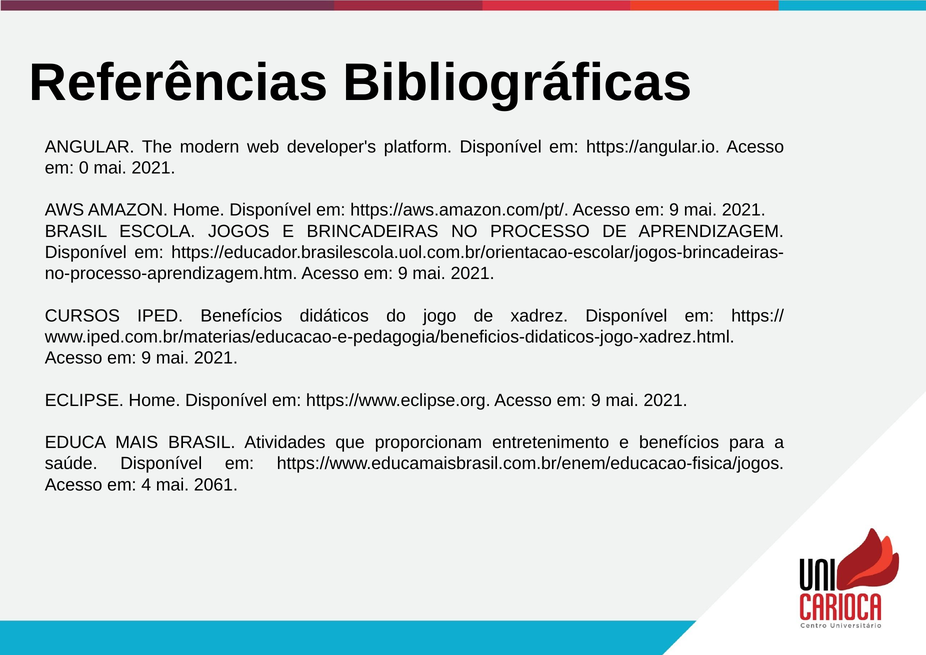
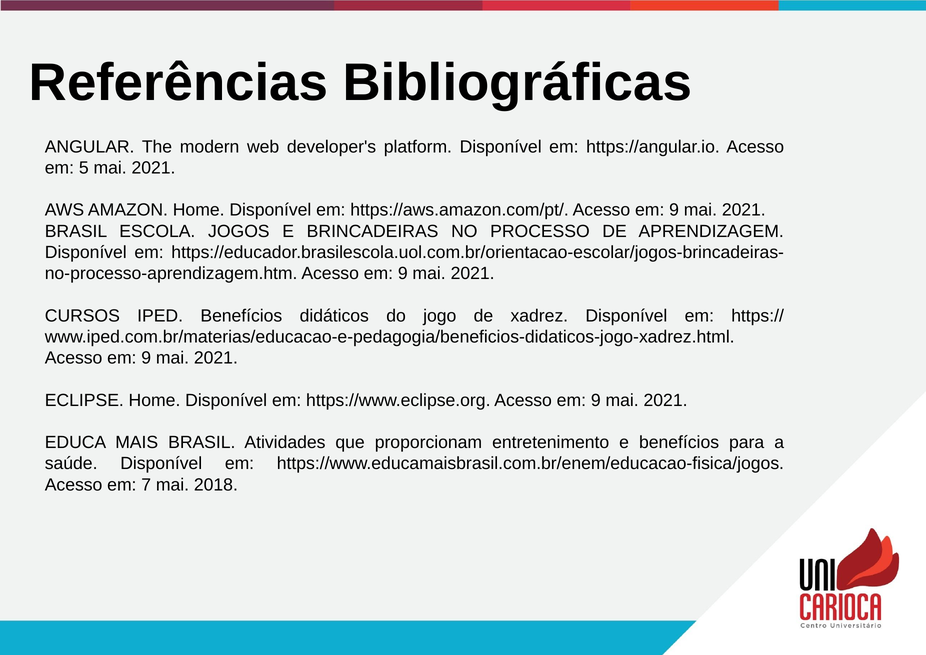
0: 0 -> 5 (84, 168)
4: 4 -> 7 (146, 485)
2061: 2061 -> 2018 (216, 485)
